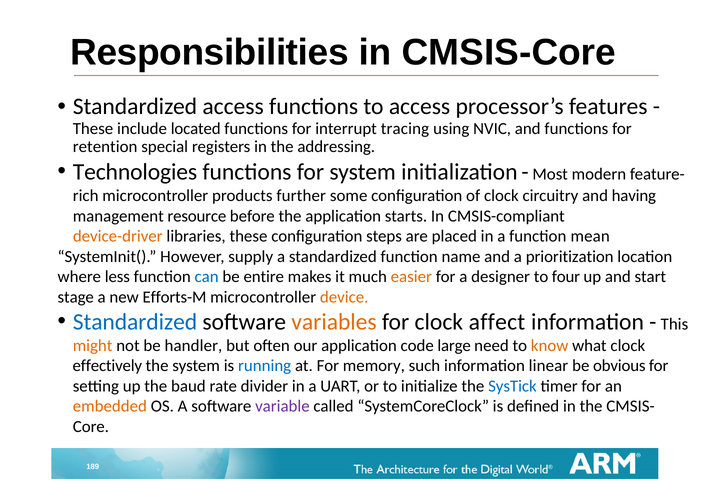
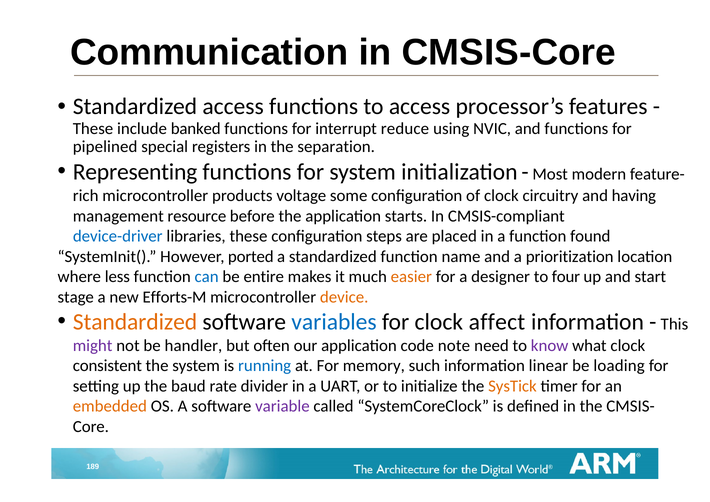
Responsibilities: Responsibilities -> Communication (209, 52)
located: located -> banked (196, 129)
tracing: tracing -> reduce (405, 129)
retention: retention -> pipelined (105, 147)
addressing: addressing -> separation (336, 147)
Technologies: Technologies -> Representing (135, 172)
further: further -> voltage (301, 196)
device-driver colour: orange -> blue (118, 236)
mean: mean -> found (590, 236)
supply: supply -> ported (251, 256)
Standardized colour: blue -> orange (135, 322)
variables colour: orange -> blue (334, 322)
might colour: orange -> purple (93, 345)
large: large -> note (454, 345)
know colour: orange -> purple (550, 345)
effectively: effectively -> consistent (107, 366)
obvious: obvious -> loading (619, 366)
SysTick colour: blue -> orange (512, 386)
